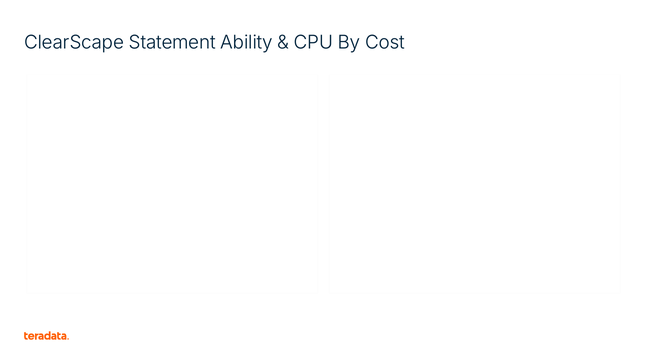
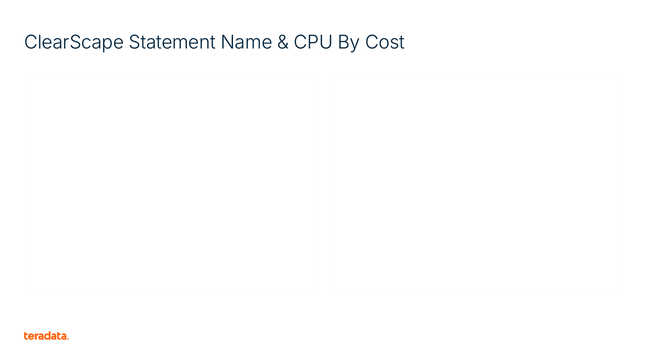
Ability: Ability -> Name (247, 42)
